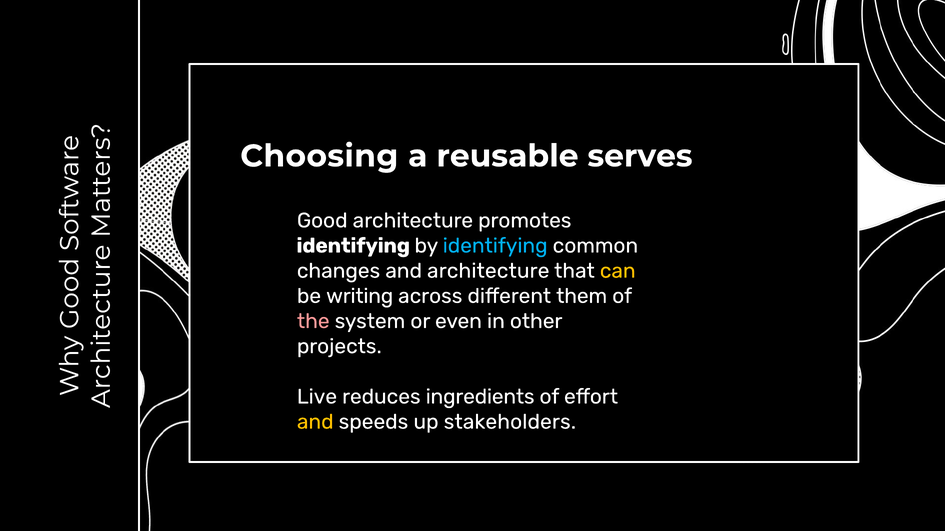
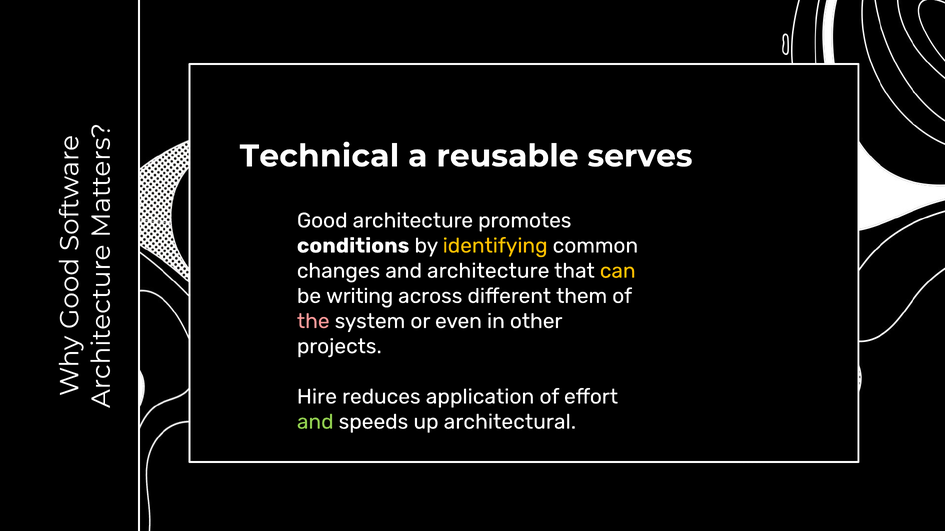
Choosing: Choosing -> Technical (319, 156)
identifying: identifying -> conditions (353, 246)
identifying colour: light blue -> yellow (495, 246)
Live: Live -> Hire (317, 397)
ingredients: ingredients -> application (480, 397)
and colour: yellow -> light green (315, 422)
stakeholders: stakeholders -> architectural (510, 422)
